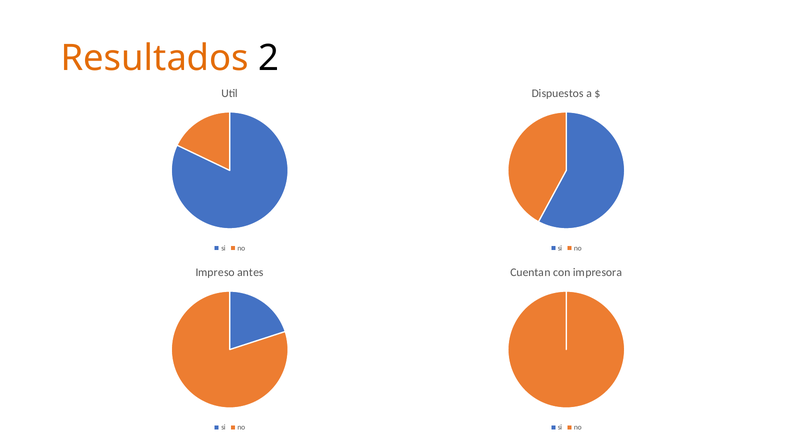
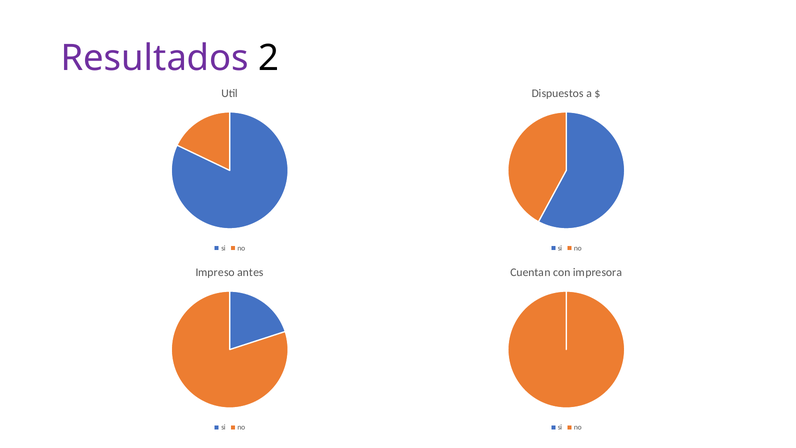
Resultados colour: orange -> purple (155, 58)
